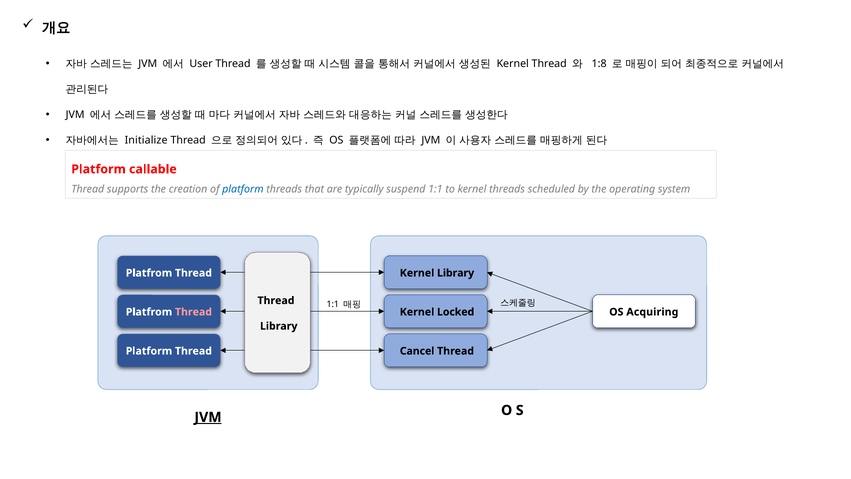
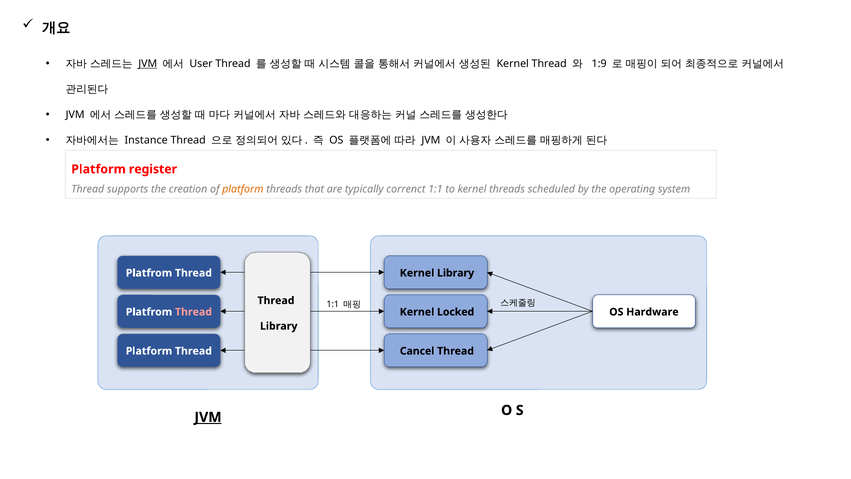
JVM underline: none -> present (148, 64)
1:8: 1:8 -> 1:9 (599, 64)
Initialize: Initialize -> Instance (146, 140)
callable: callable -> register (153, 169)
platform colour: blue -> orange (243, 189)
suspend: suspend -> correnct (406, 189)
Acquiring: Acquiring -> Hardware (652, 312)
